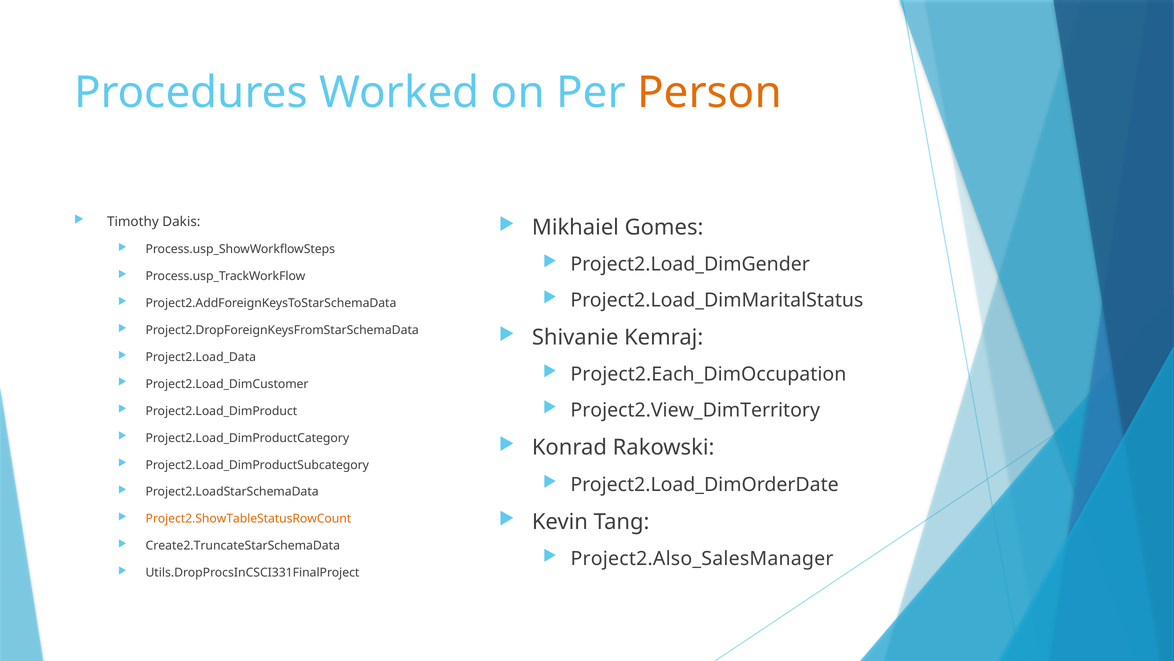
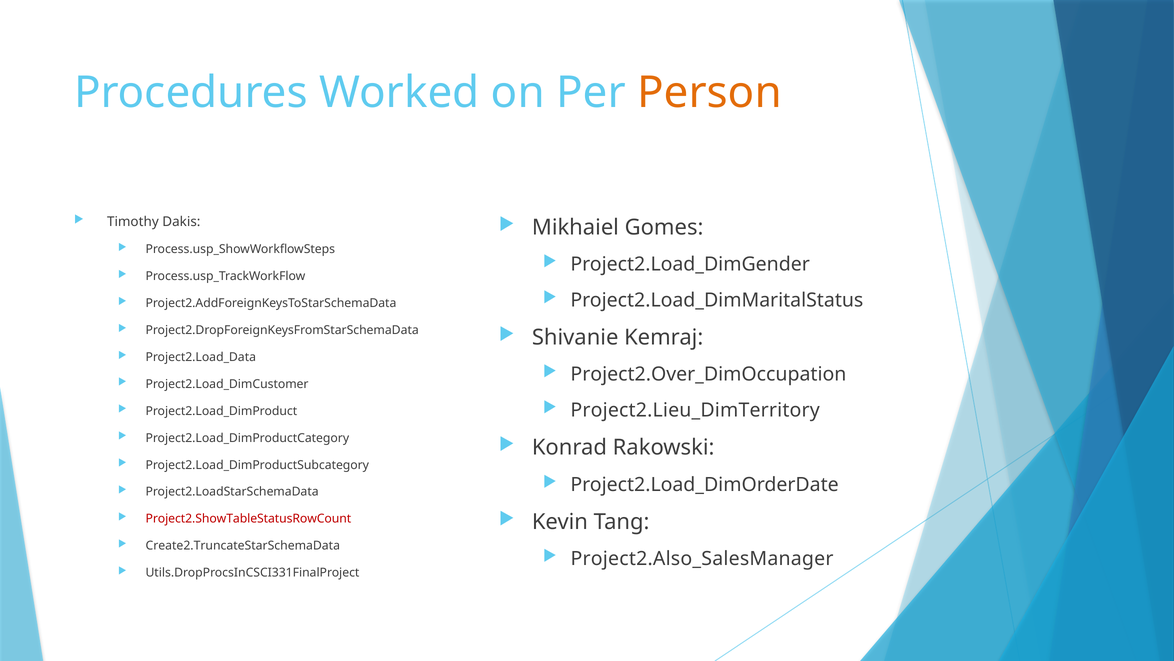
Project2.Each_DimOccupation: Project2.Each_DimOccupation -> Project2.Over_DimOccupation (708, 374)
Project2.View_DimTerritory: Project2.View_DimTerritory -> Project2.Lieu_DimTerritory (695, 410)
Project2.ShowTableStatusRowCount colour: orange -> red (248, 518)
